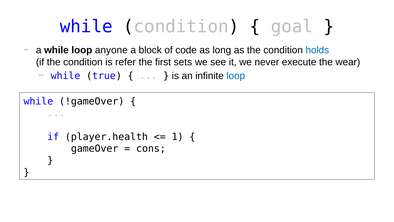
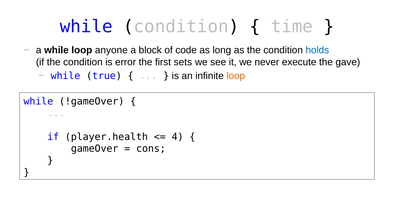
goal: goal -> time (292, 27)
refer: refer -> error (126, 62)
wear: wear -> gave (348, 62)
loop colour: blue -> orange (236, 76)
1: 1 -> 4 (178, 137)
